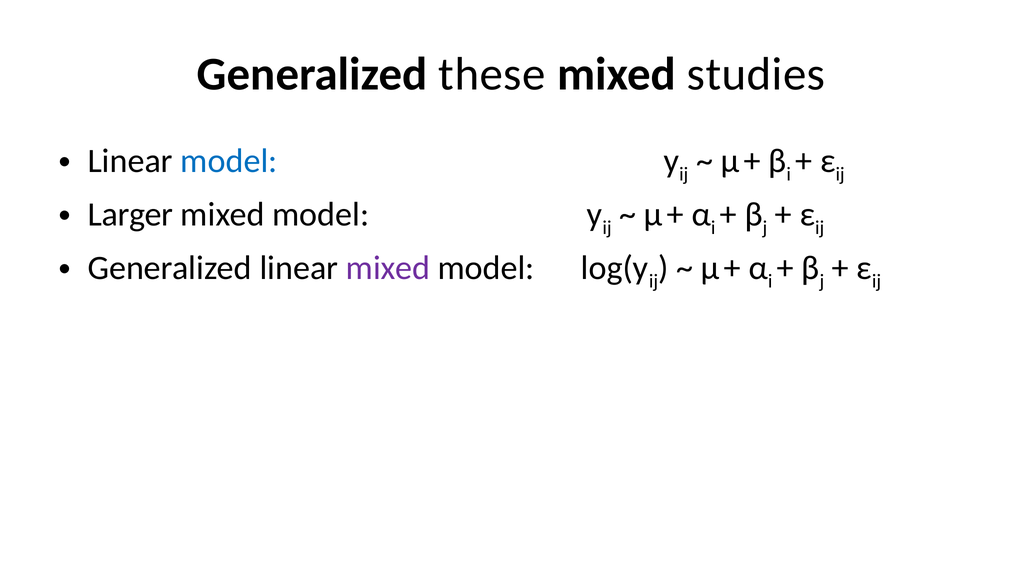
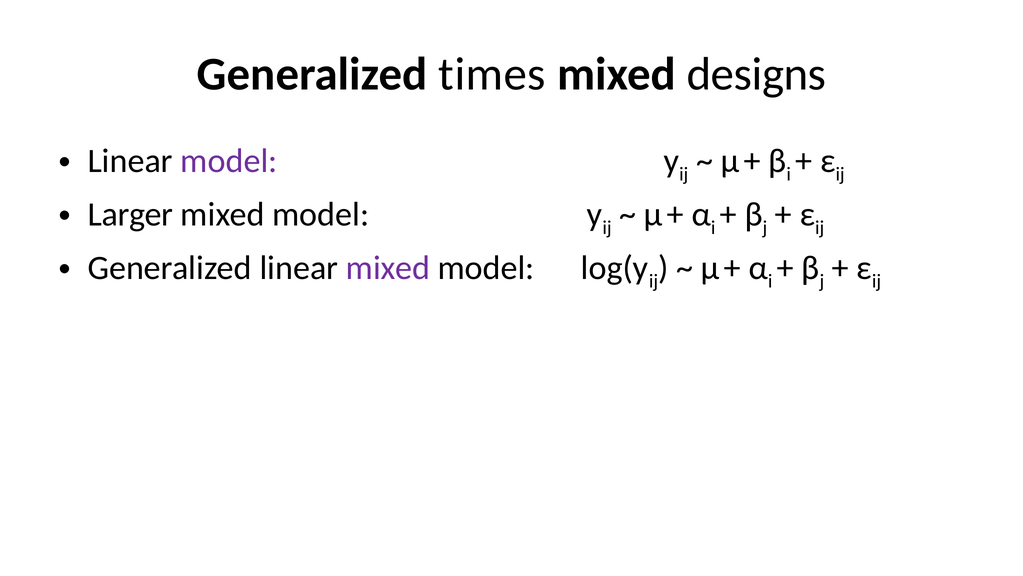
these: these -> times (492, 74)
studies: studies -> designs (756, 74)
model colour: blue -> purple (229, 161)
